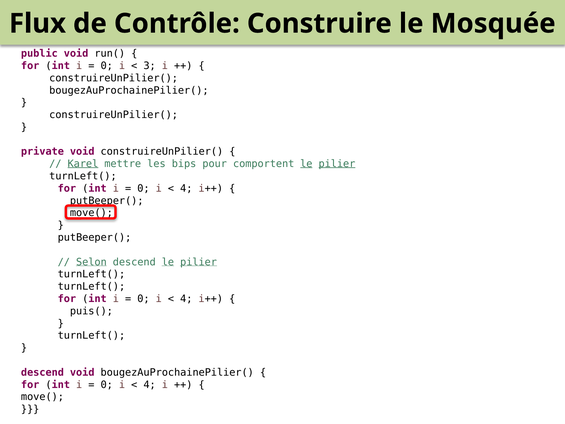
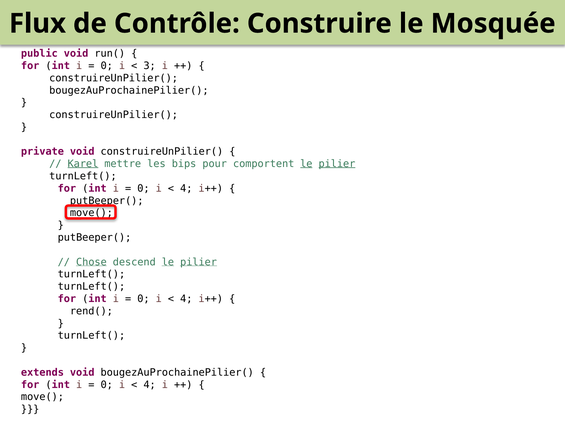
Selon: Selon -> Chose (91, 262)
puis(: puis( -> rend( (91, 311)
descend: descend -> extends (42, 372)
